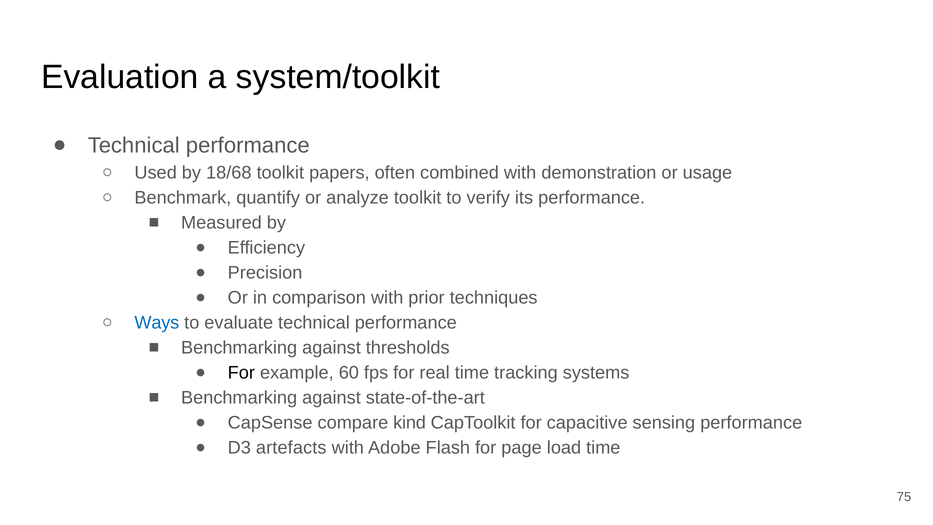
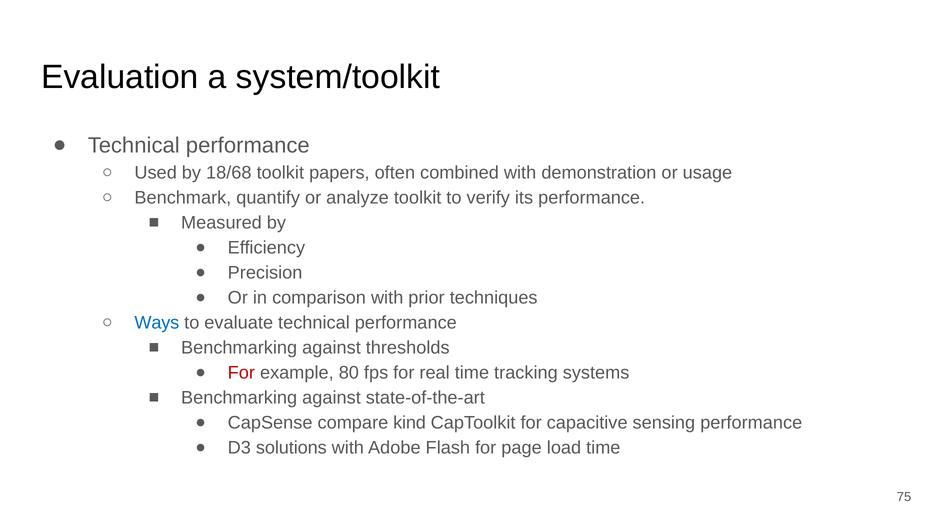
For colour: black -> red (241, 373)
60: 60 -> 80 (349, 373)
artefacts: artefacts -> solutions (291, 448)
